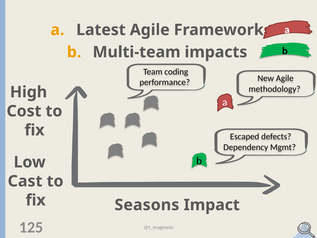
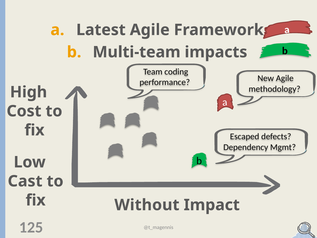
Seasons: Seasons -> Without (147, 205)
